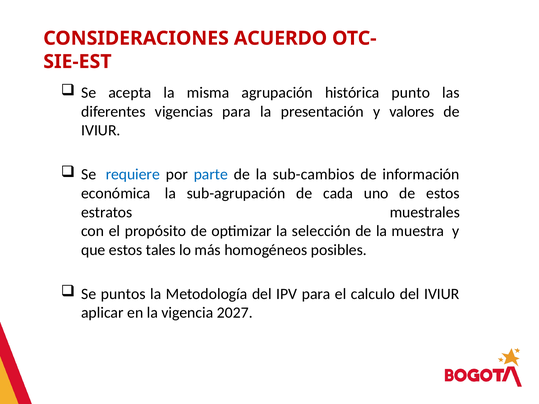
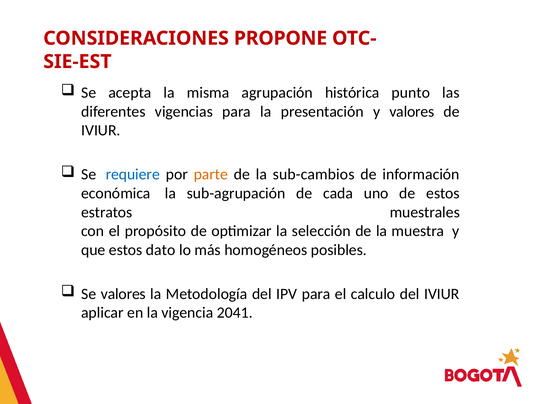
ACUERDO: ACUERDO -> PROPONE (281, 38)
parte colour: blue -> orange (211, 175)
tales: tales -> dato (161, 250)
Se puntos: puntos -> valores (123, 294)
2027: 2027 -> 2041 (235, 313)
